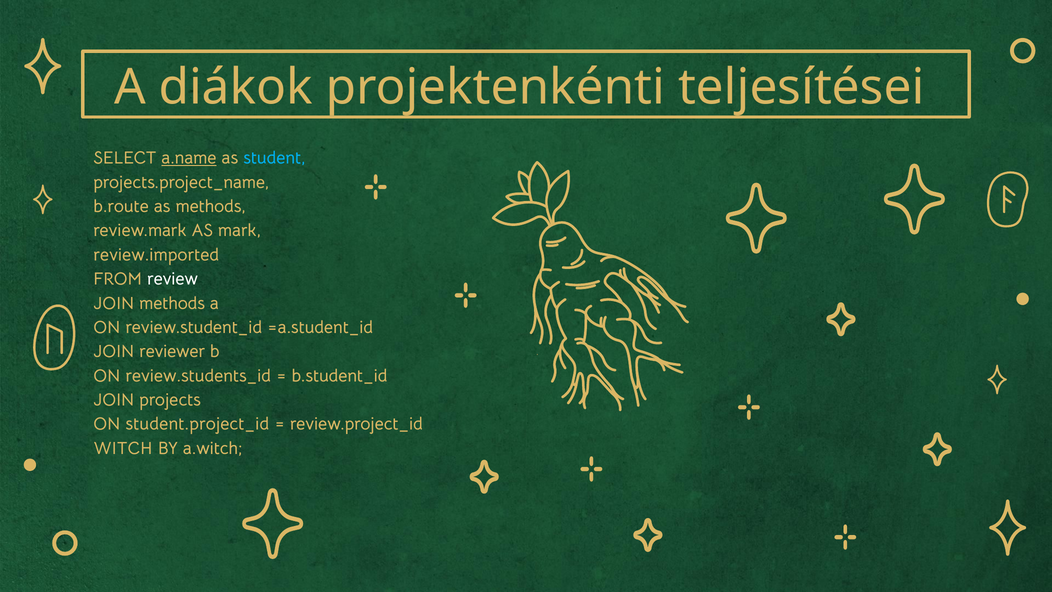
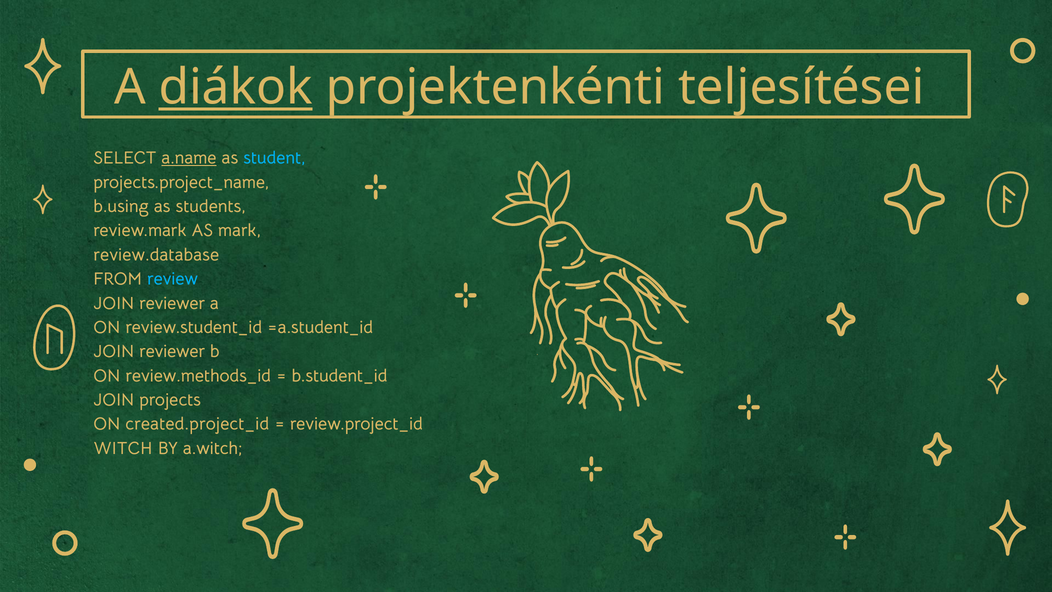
diákok underline: none -> present (236, 88)
b.route: b.route -> b.using (121, 206)
as methods: methods -> students (211, 206)
review.imported: review.imported -> review.database (156, 255)
review colour: white -> light blue (173, 279)
methods: methods -> reviewer (172, 303)
review.students_id: review.students_id -> review.methods_id (198, 376)
student.project_id: student.project_id -> created.project_id (197, 424)
